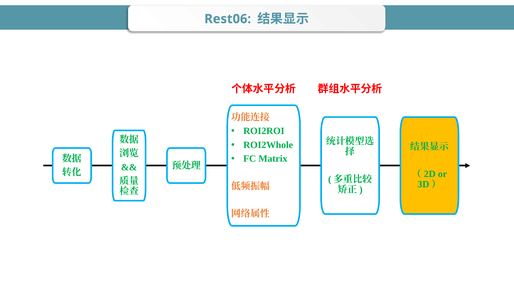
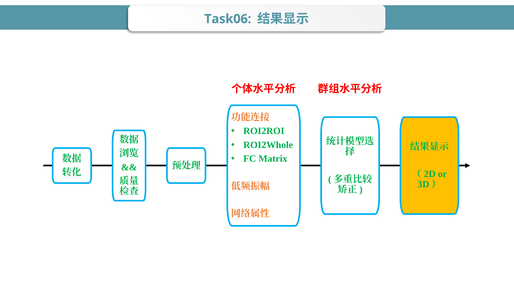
Rest06: Rest06 -> Task06 (228, 19)
